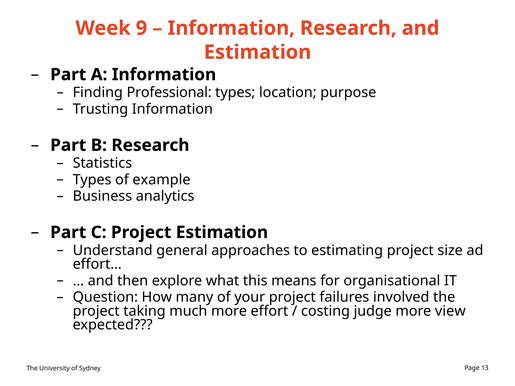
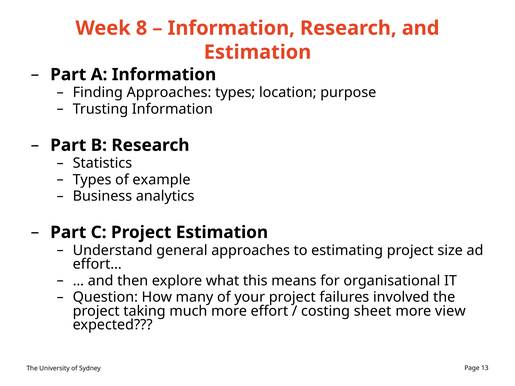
9: 9 -> 8 (142, 28)
Finding Professional: Professional -> Approaches (169, 93)
judge: judge -> sheet (373, 311)
